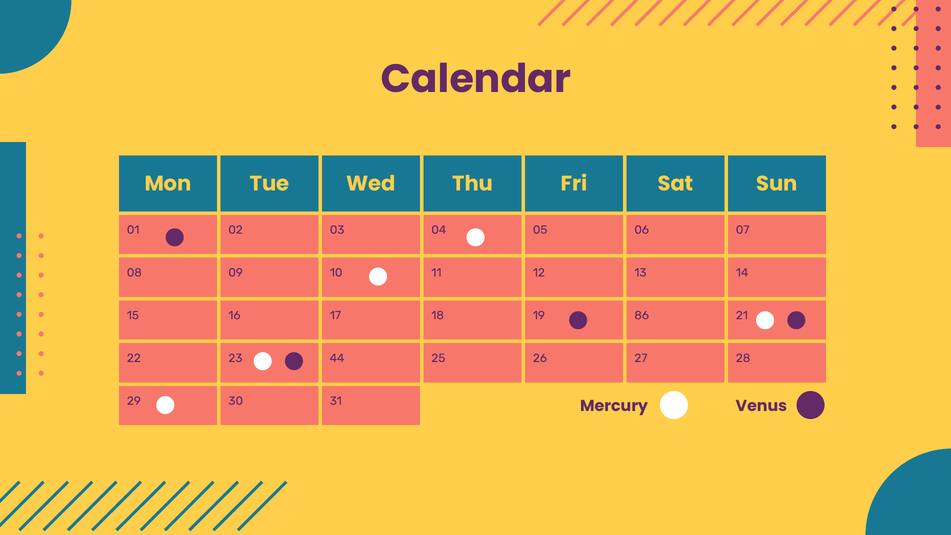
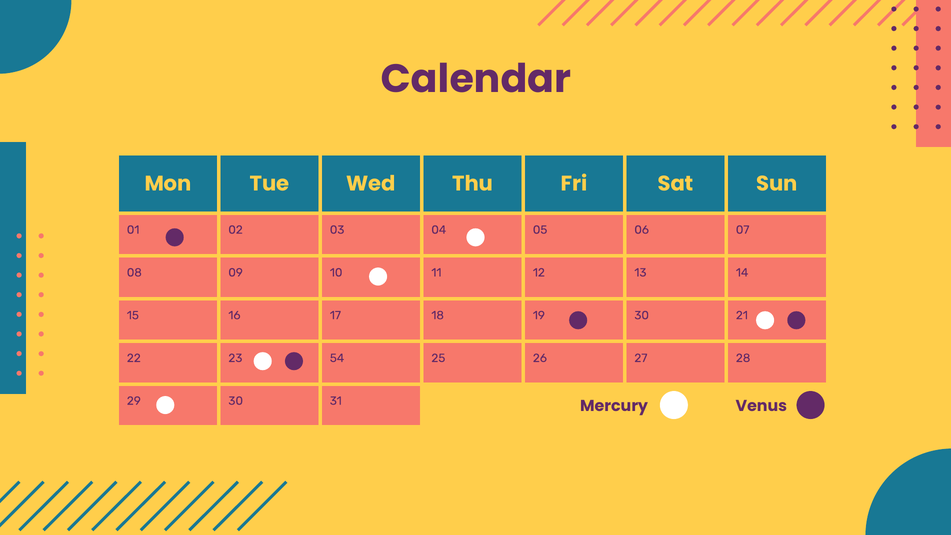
19 86: 86 -> 30 (642, 315)
44: 44 -> 54 (337, 358)
